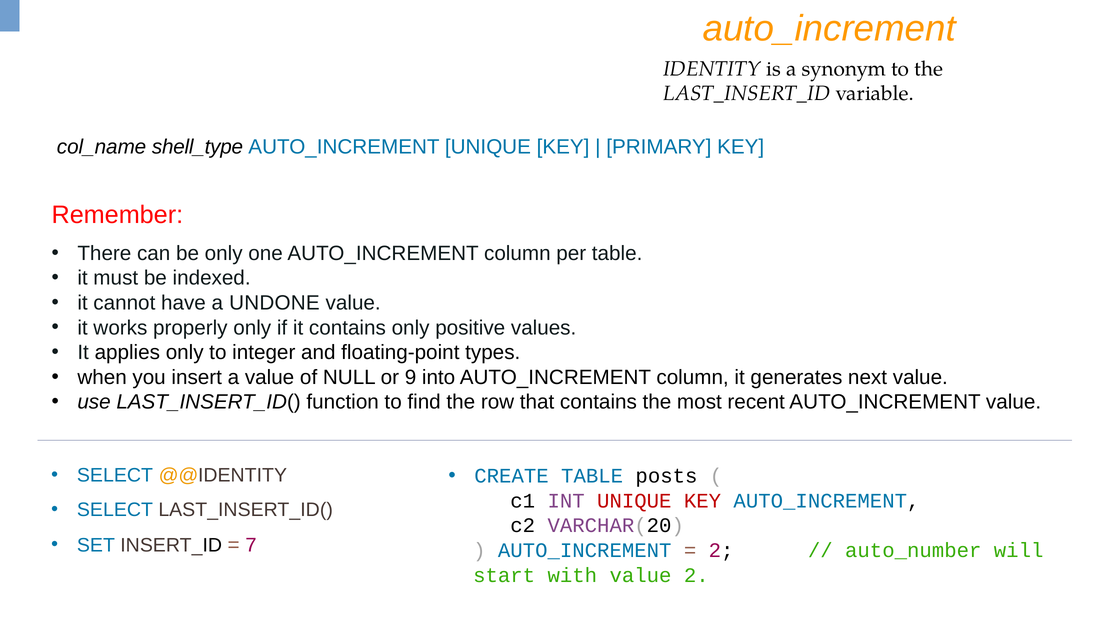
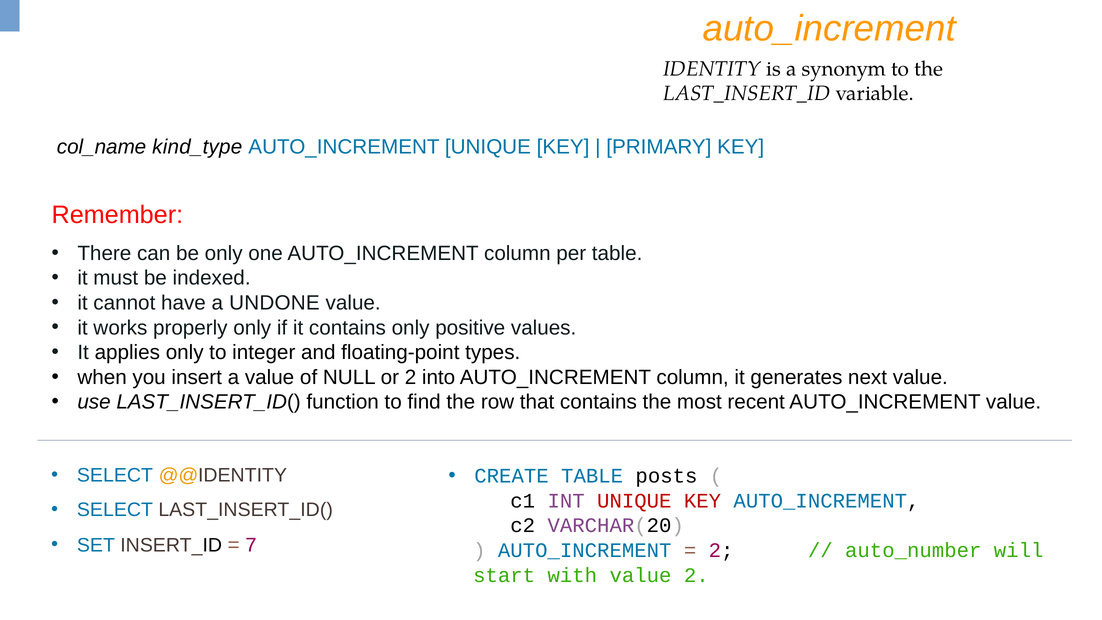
shell_type: shell_type -> kind_type (197, 147)
or 9: 9 -> 2 (411, 377)
